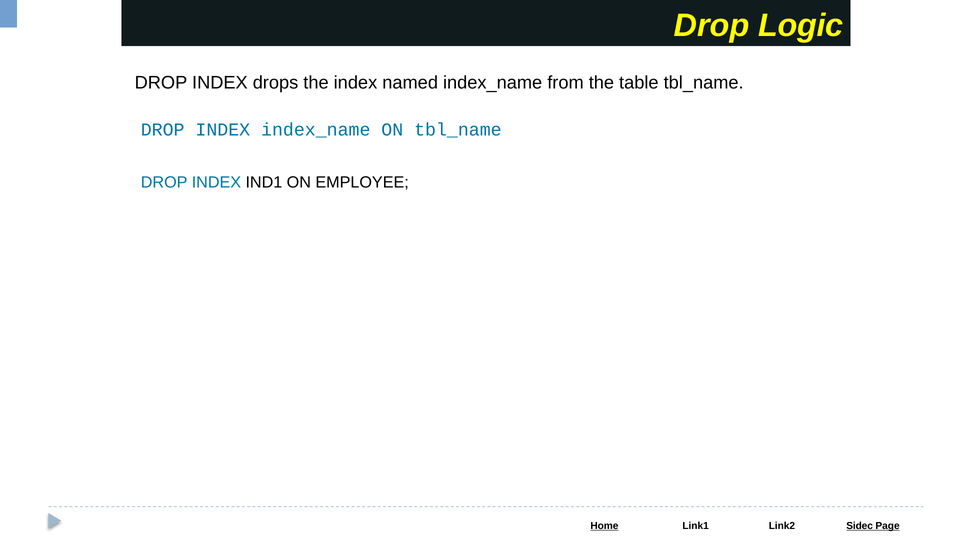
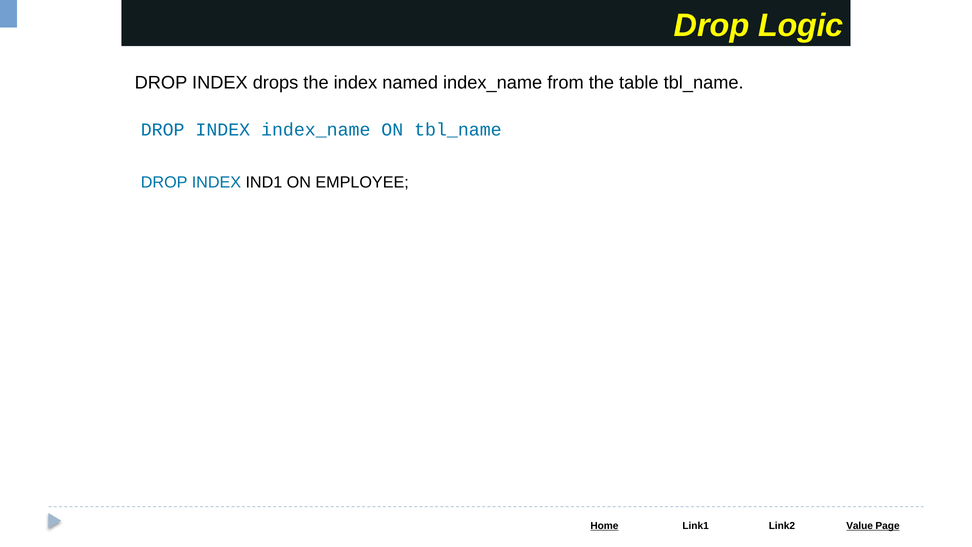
Sidec: Sidec -> Value (860, 526)
